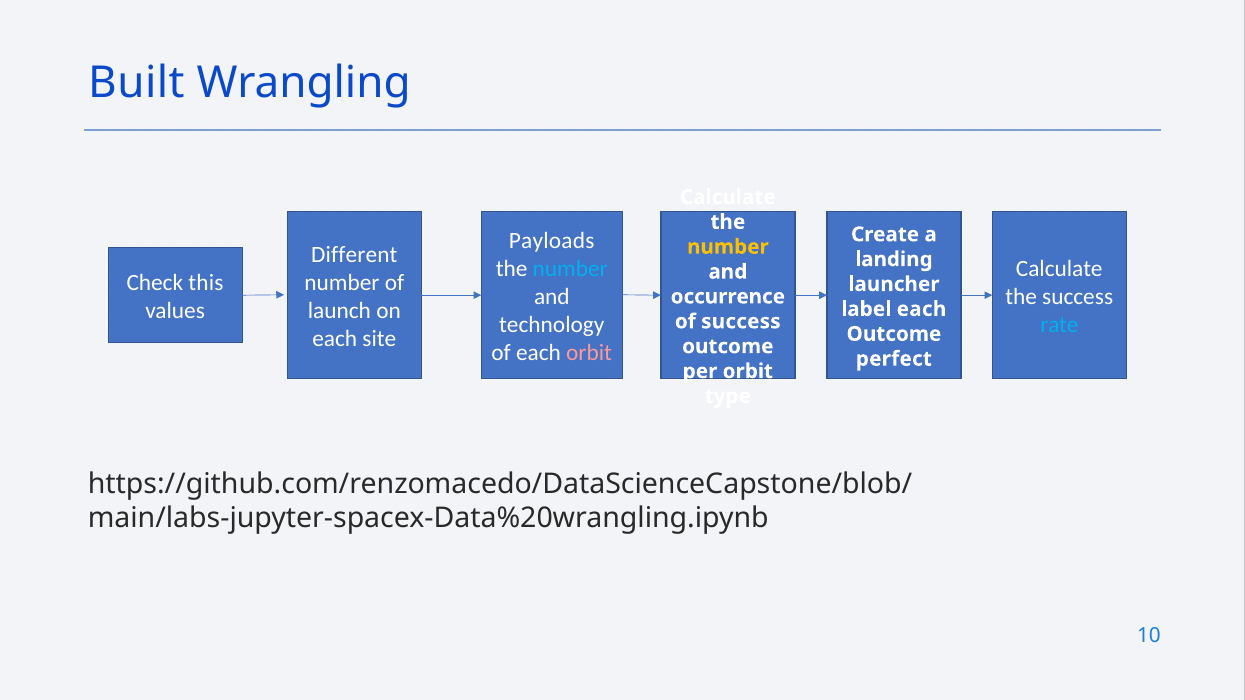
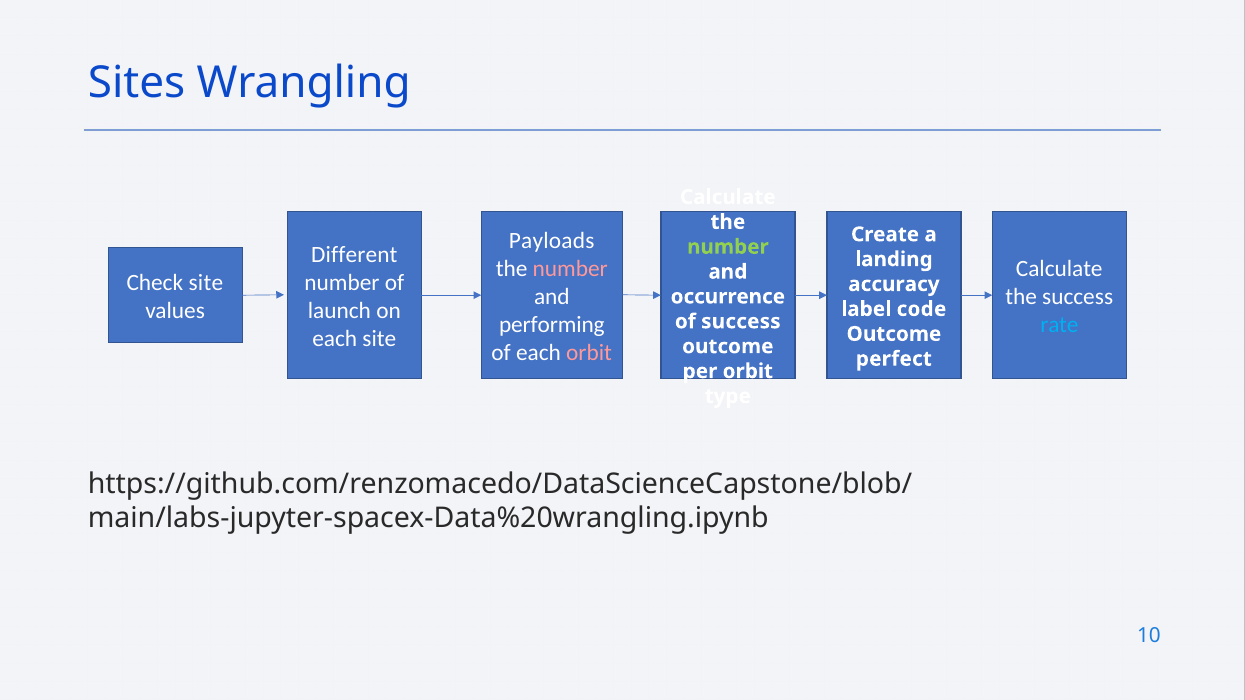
Built: Built -> Sites (137, 83)
number colour: yellow -> light green (728, 247)
number colour: light blue -> pink (570, 269)
Check this: this -> site (206, 283)
launcher: launcher -> accuracy (894, 284)
label each: each -> code (921, 309)
technology: technology -> performing (552, 325)
